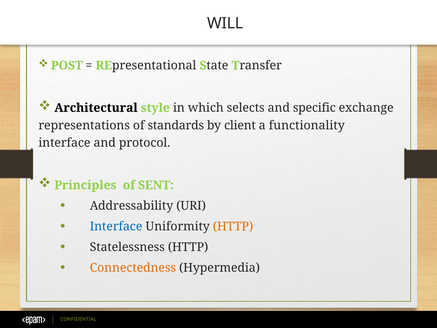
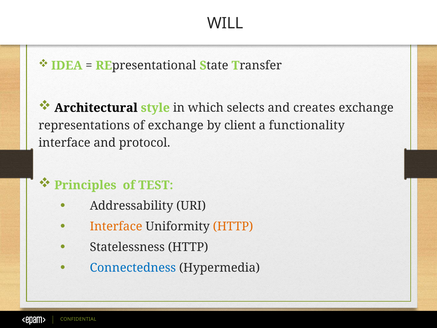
POST: POST -> IDEA (67, 65)
specific: specific -> creates (314, 108)
of standards: standards -> exchange (176, 125)
SENT: SENT -> TEST (156, 185)
Interface colour: blue -> orange (116, 226)
Connectedness colour: orange -> blue (133, 268)
